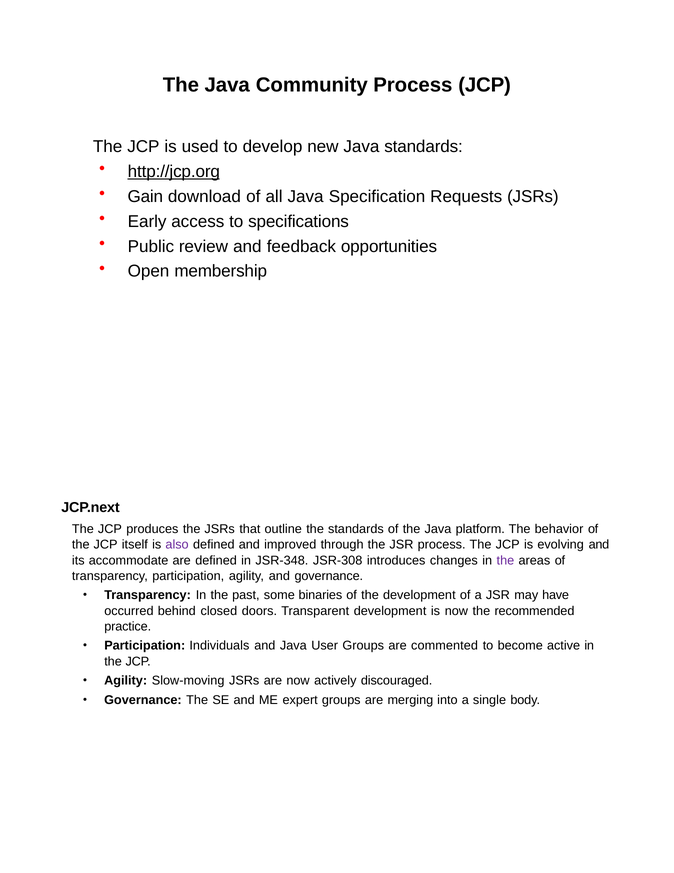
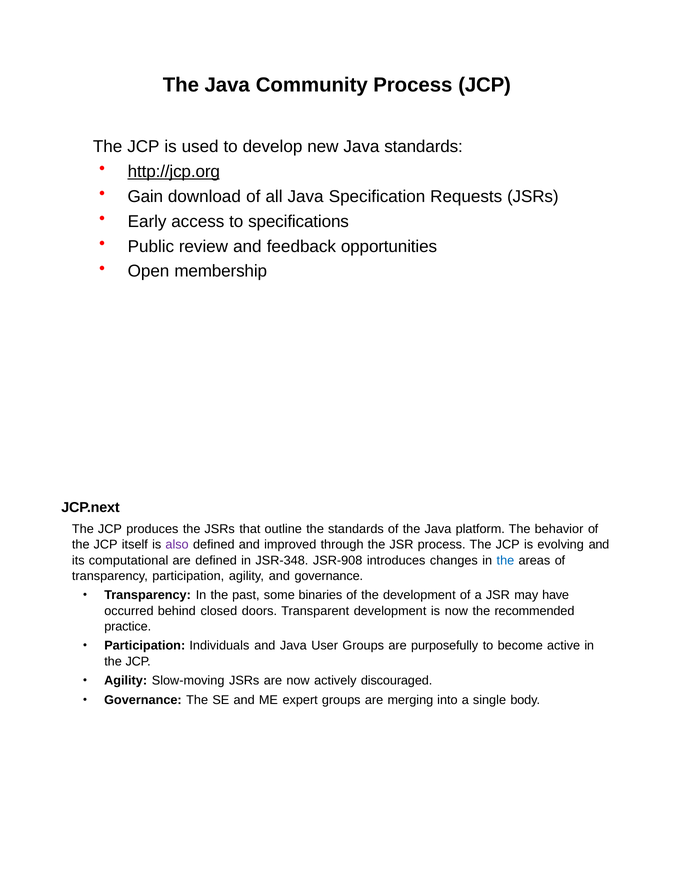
accommodate: accommodate -> computational (129, 560)
JSR-308: JSR-308 -> JSR-908 (338, 560)
the colour: purple -> blue (505, 560)
commented: commented -> purposefully (445, 645)
